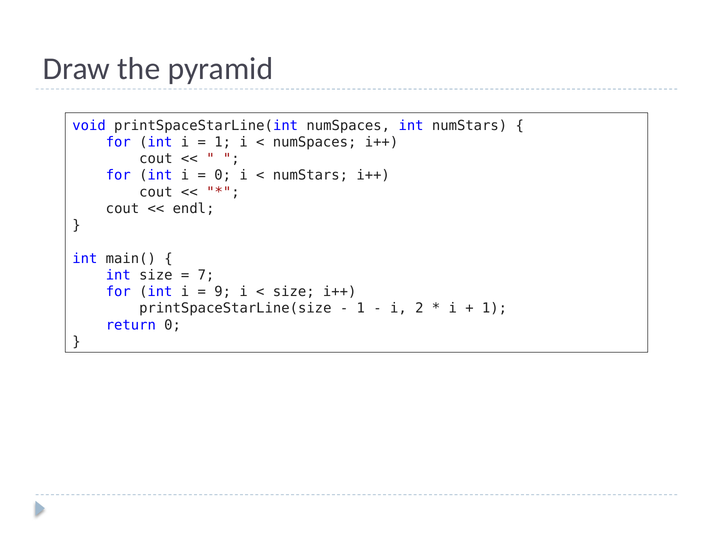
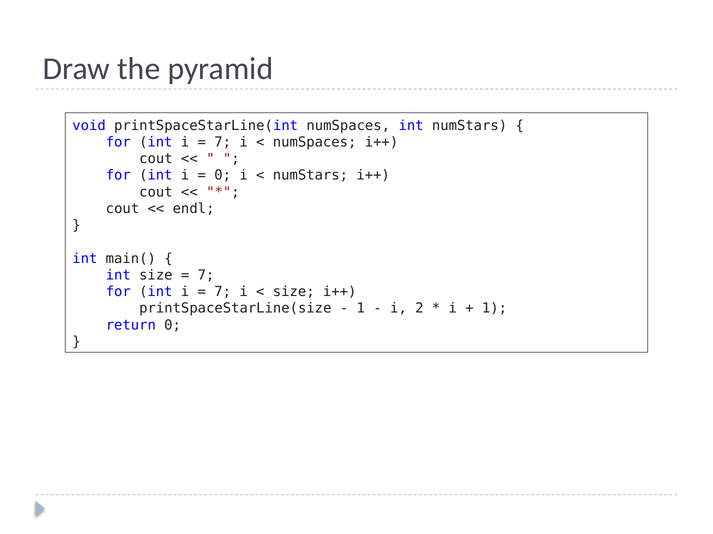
1: 1 -> 7 (223, 142)
9: 9 -> 7 (223, 292)
